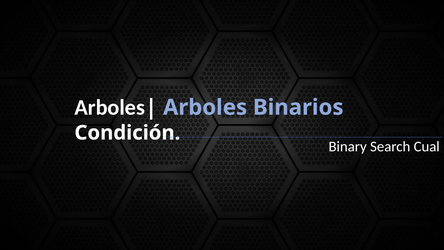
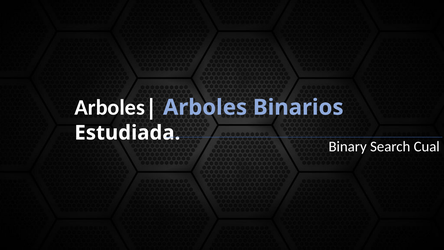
Condición: Condición -> Estudiada (127, 133)
